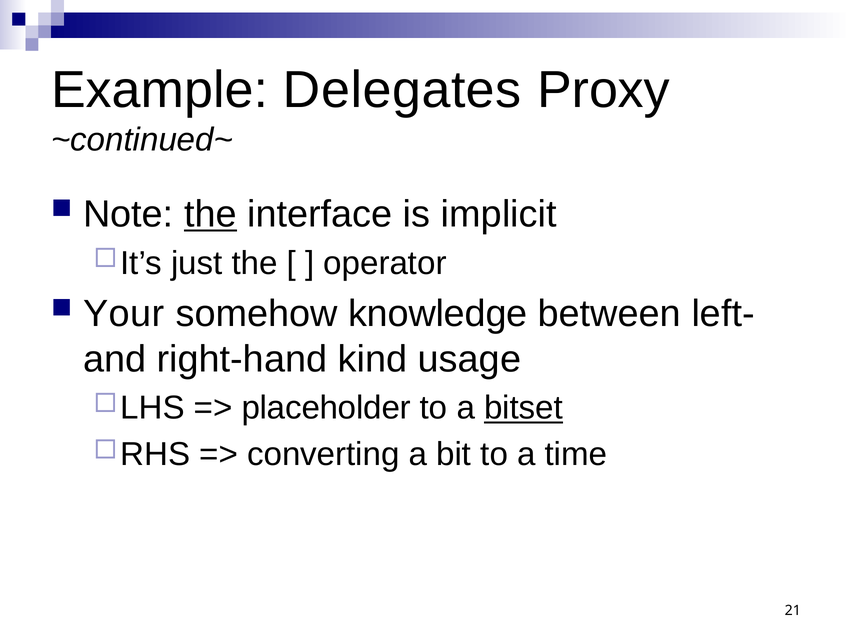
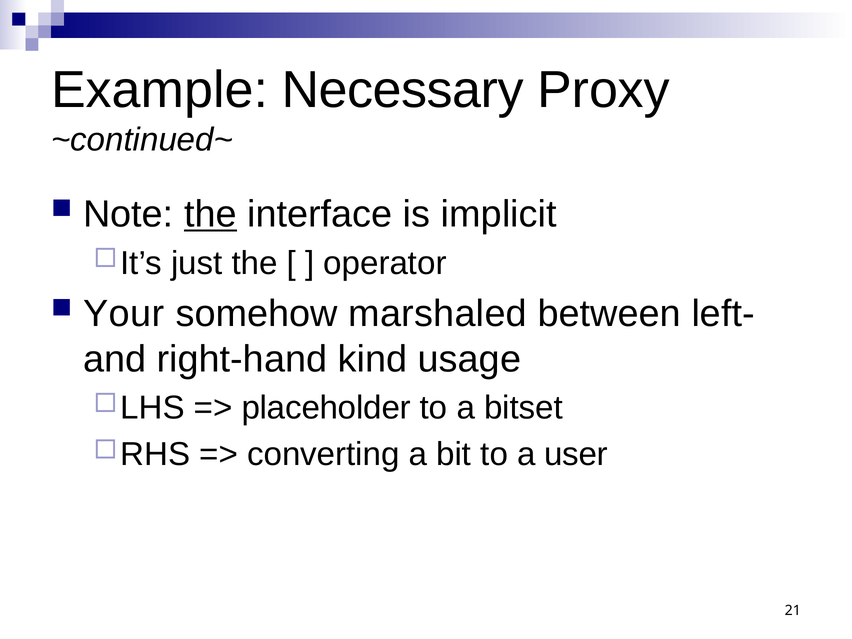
Delegates: Delegates -> Necessary (403, 90)
knowledge: knowledge -> marshaled (438, 314)
bitset underline: present -> none (524, 408)
time: time -> user (576, 454)
